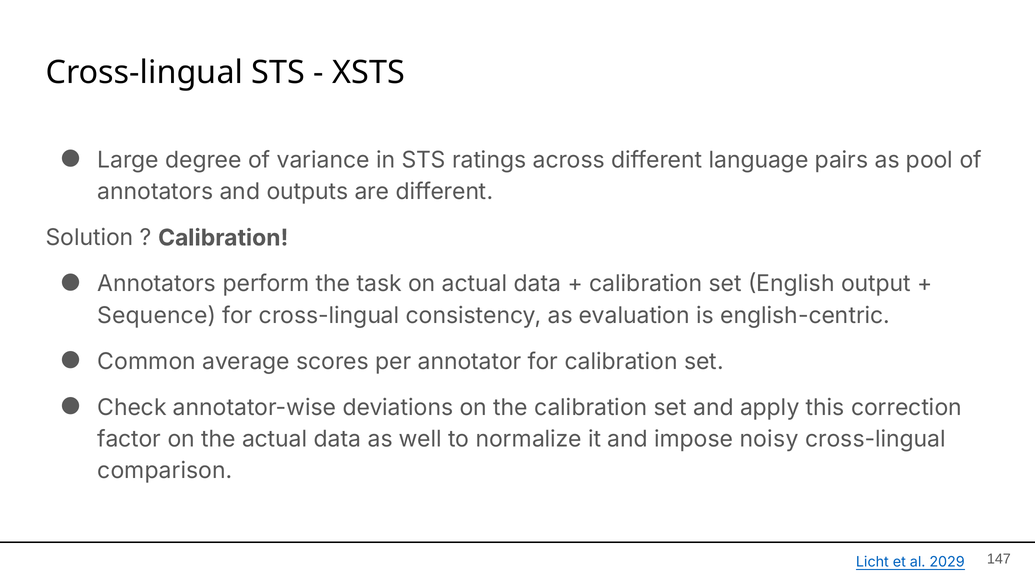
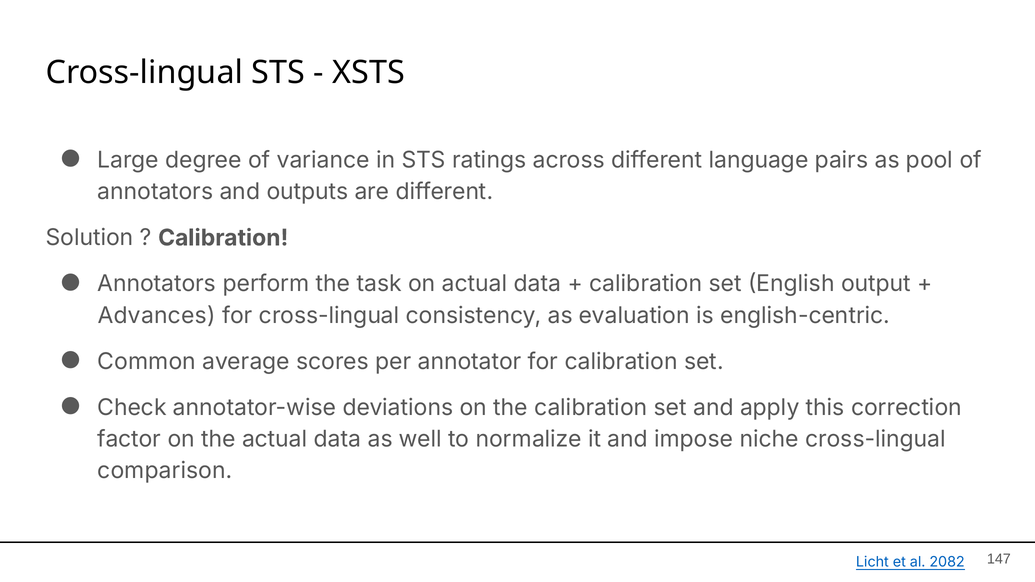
Sequence: Sequence -> Advances (157, 316)
noisy: noisy -> niche (769, 439)
2029: 2029 -> 2082 (947, 562)
